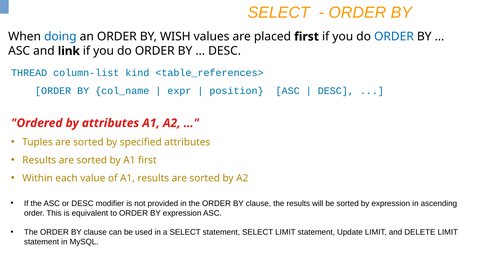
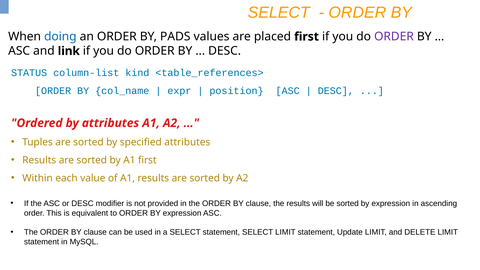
WISH: WISH -> PADS (175, 37)
ORDER colour: blue -> purple (394, 37)
THREAD: THREAD -> STATUS (29, 73)
